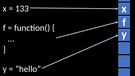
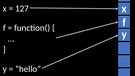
133: 133 -> 127 (22, 9)
